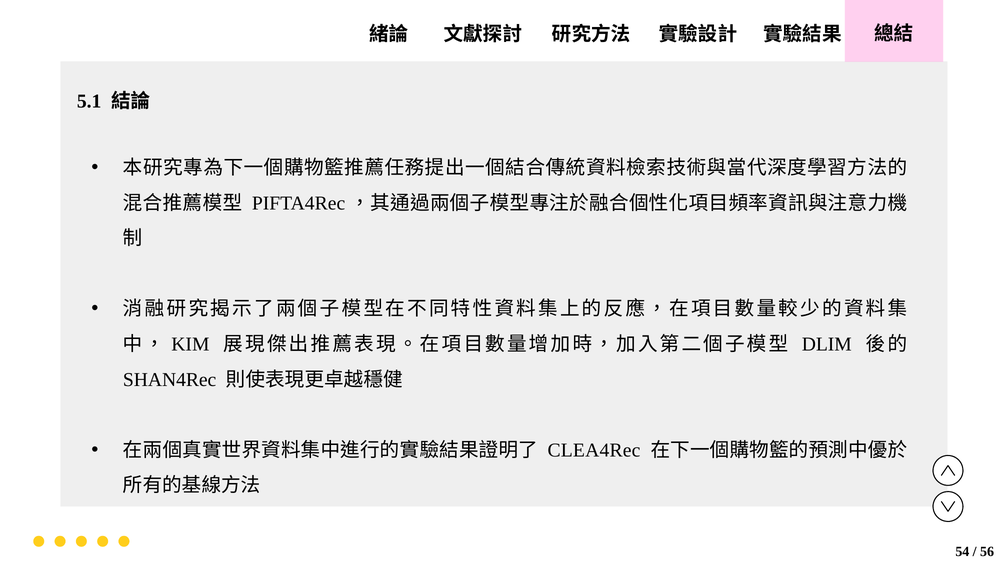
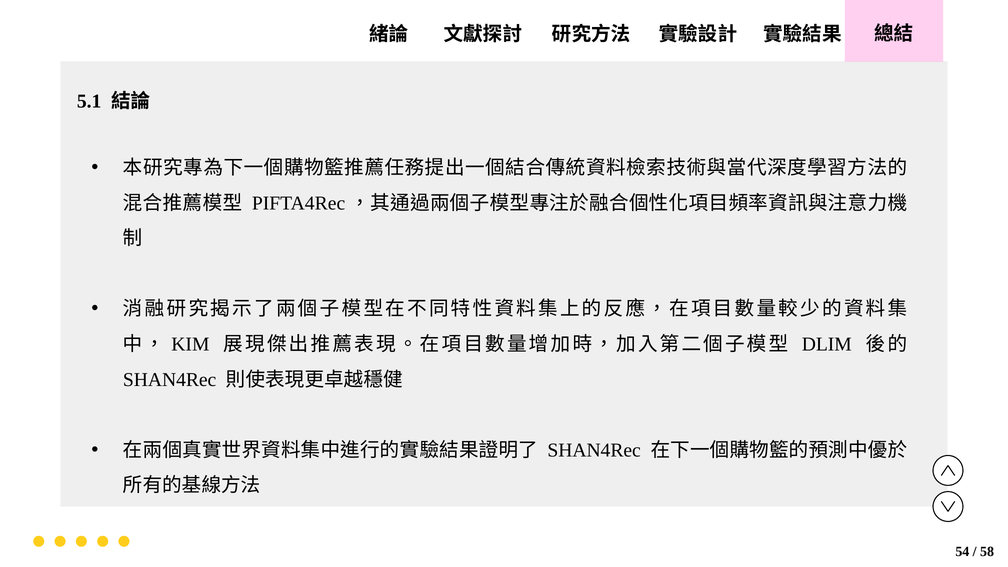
CLEA4Rec: CLEA4Rec -> SHAN4Rec (594, 450)
56: 56 -> 58 (987, 551)
